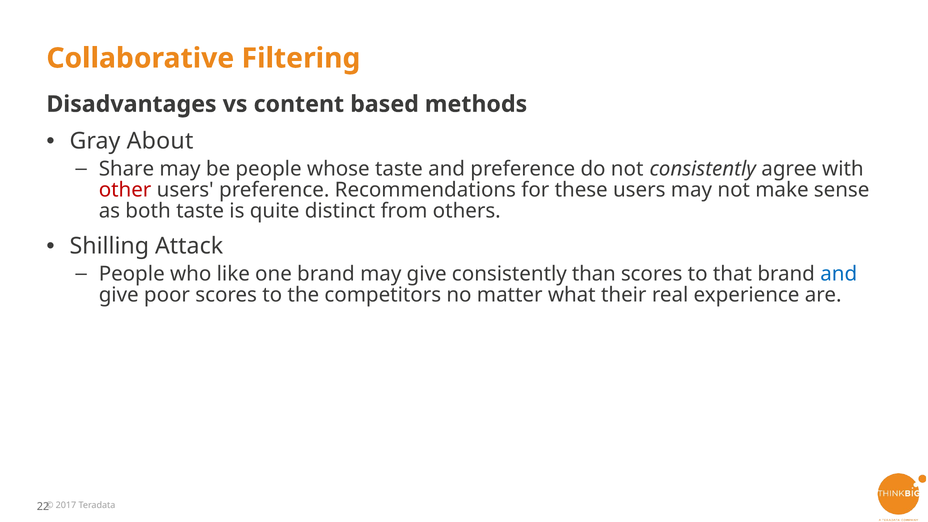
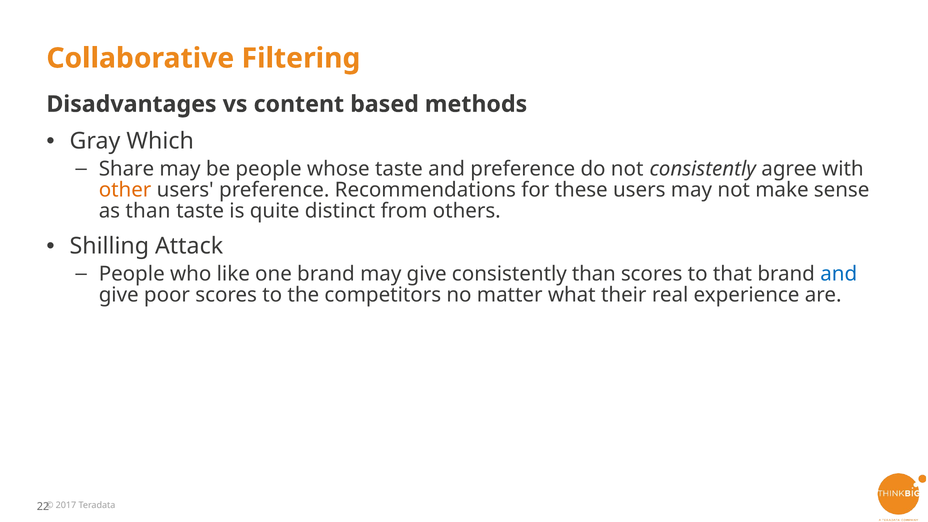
About: About -> Which (160, 141)
other colour: red -> orange (125, 190)
as both: both -> than (148, 211)
